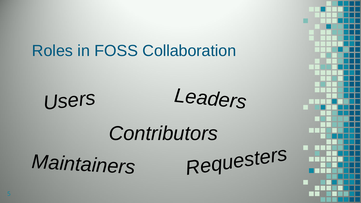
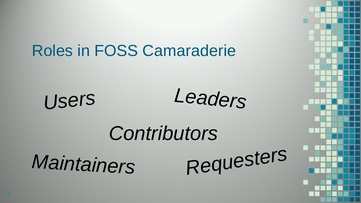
Collaboration: Collaboration -> Camaraderie (189, 51)
